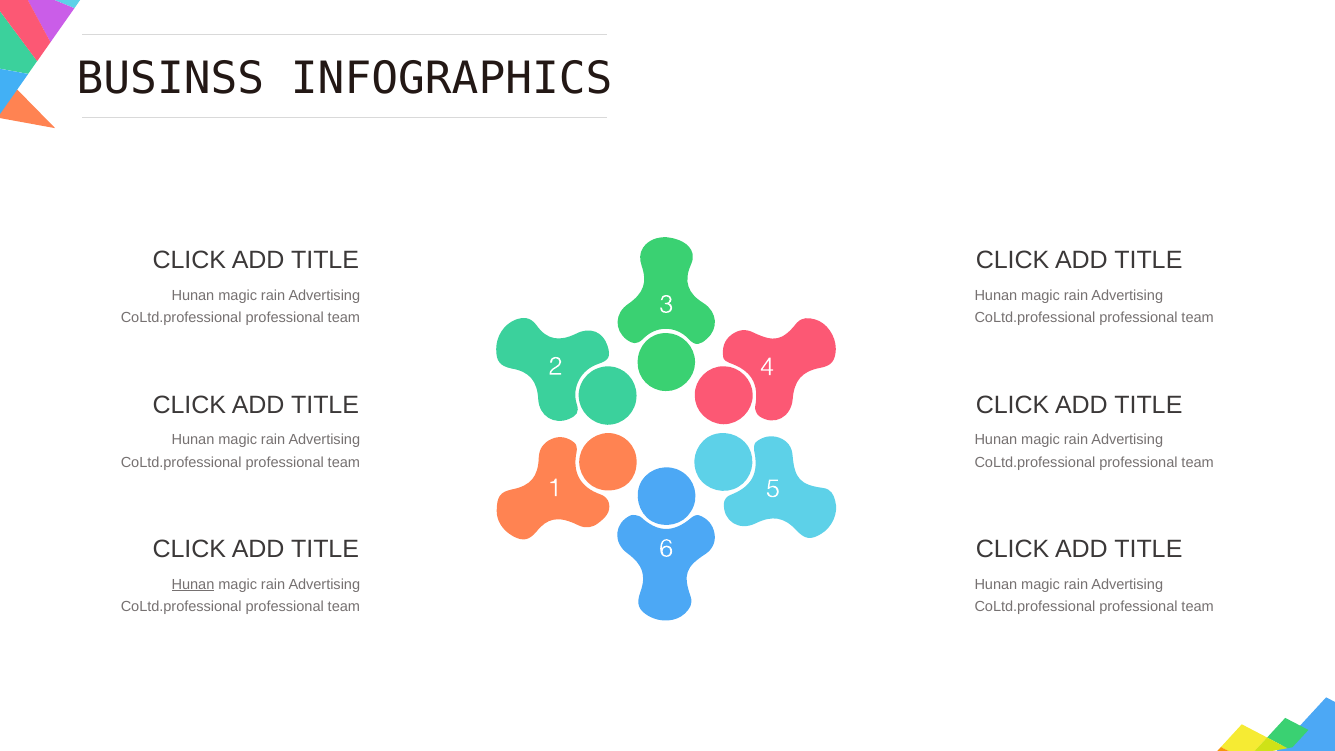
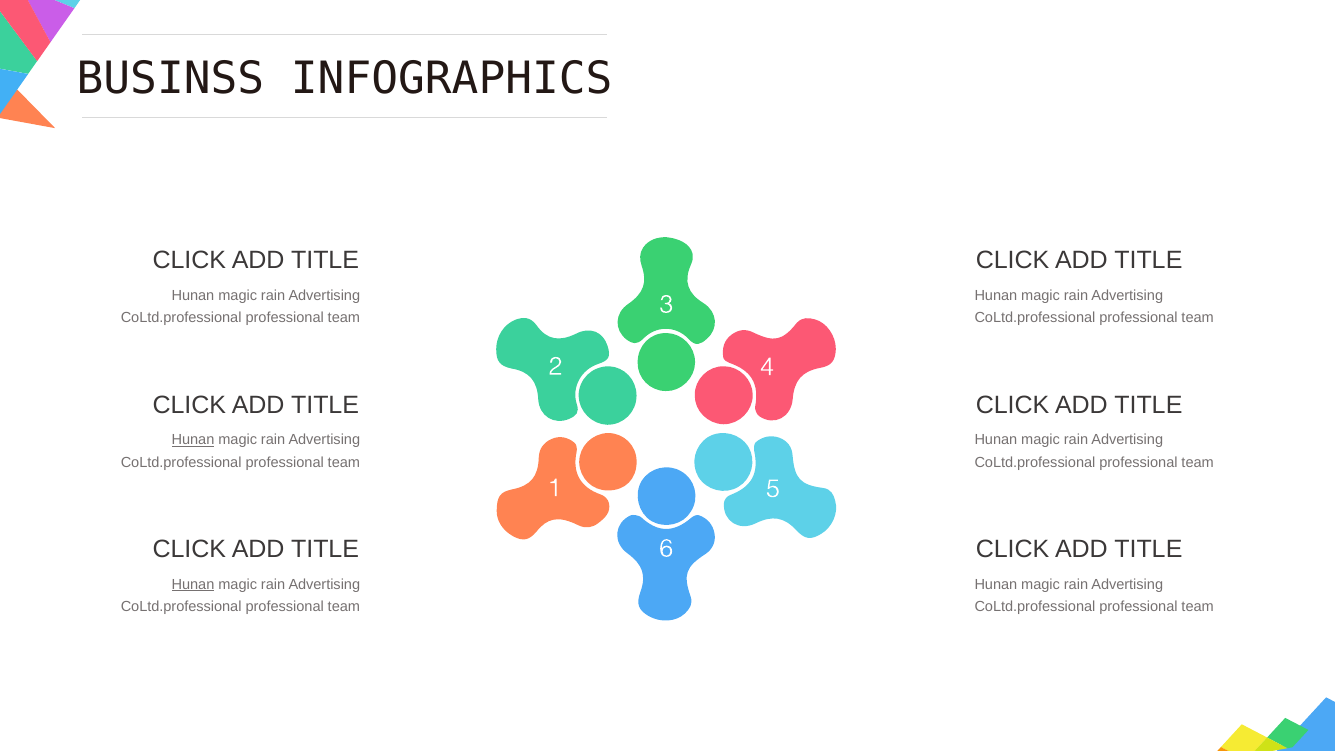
Hunan underline: none -> present (193, 440)
